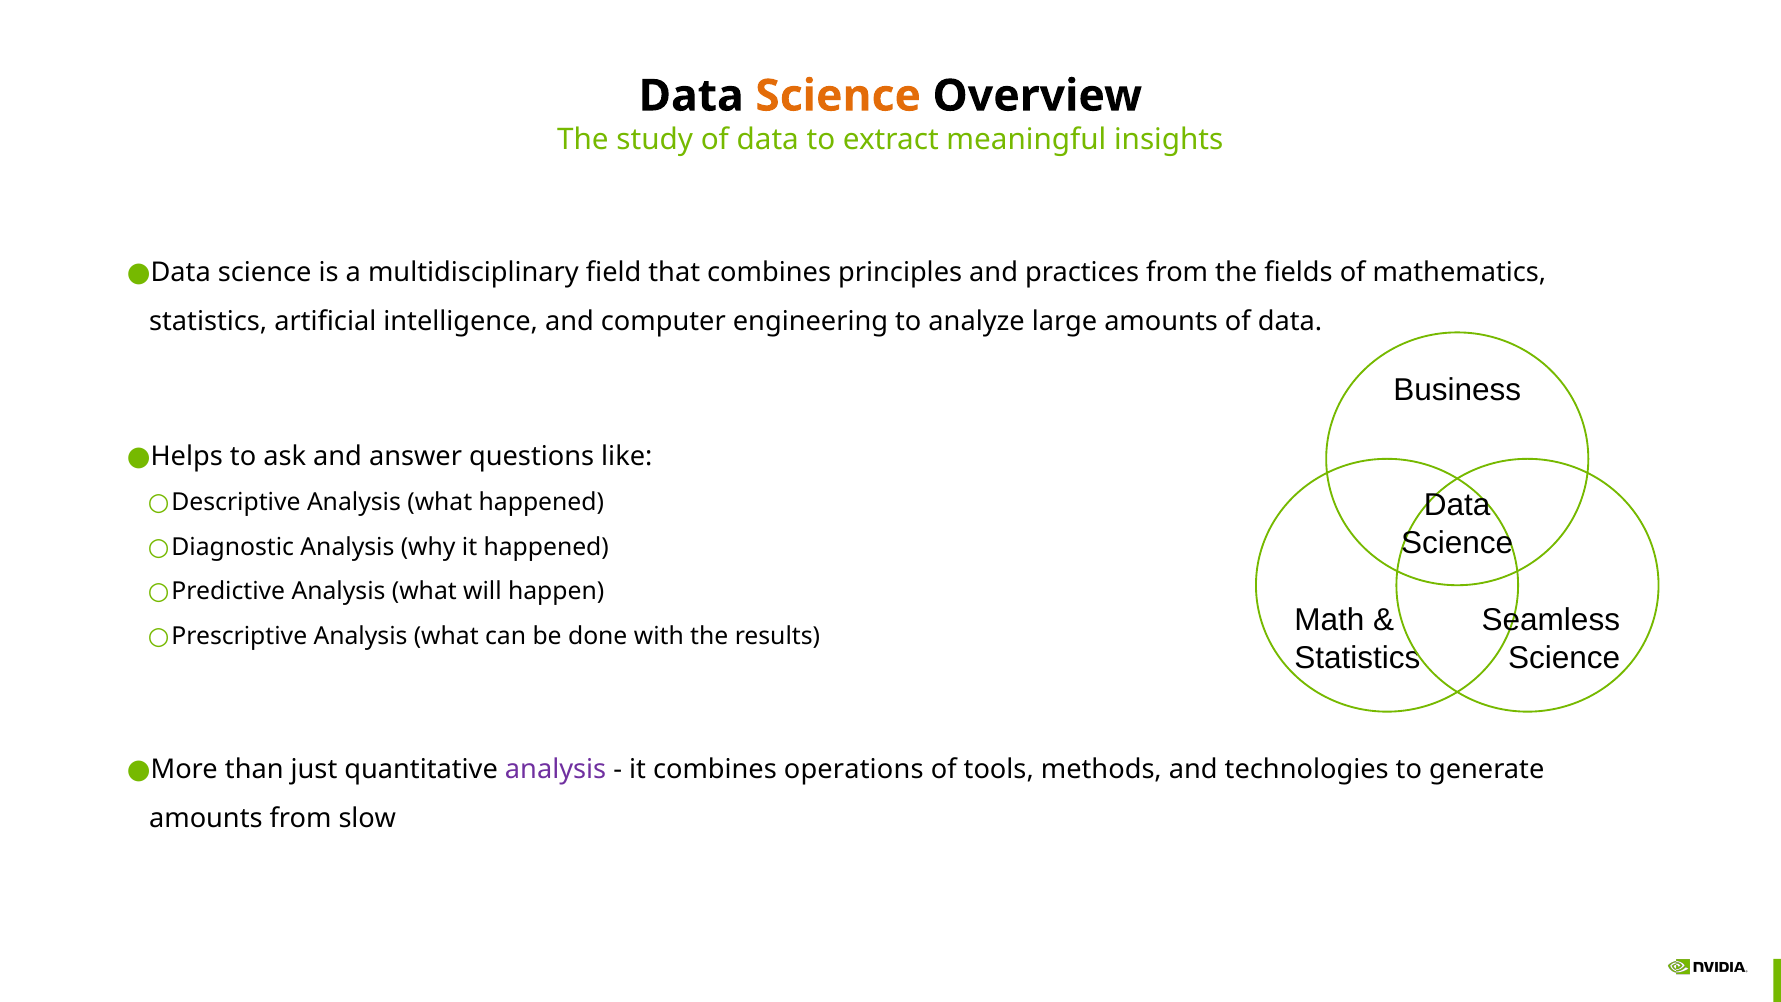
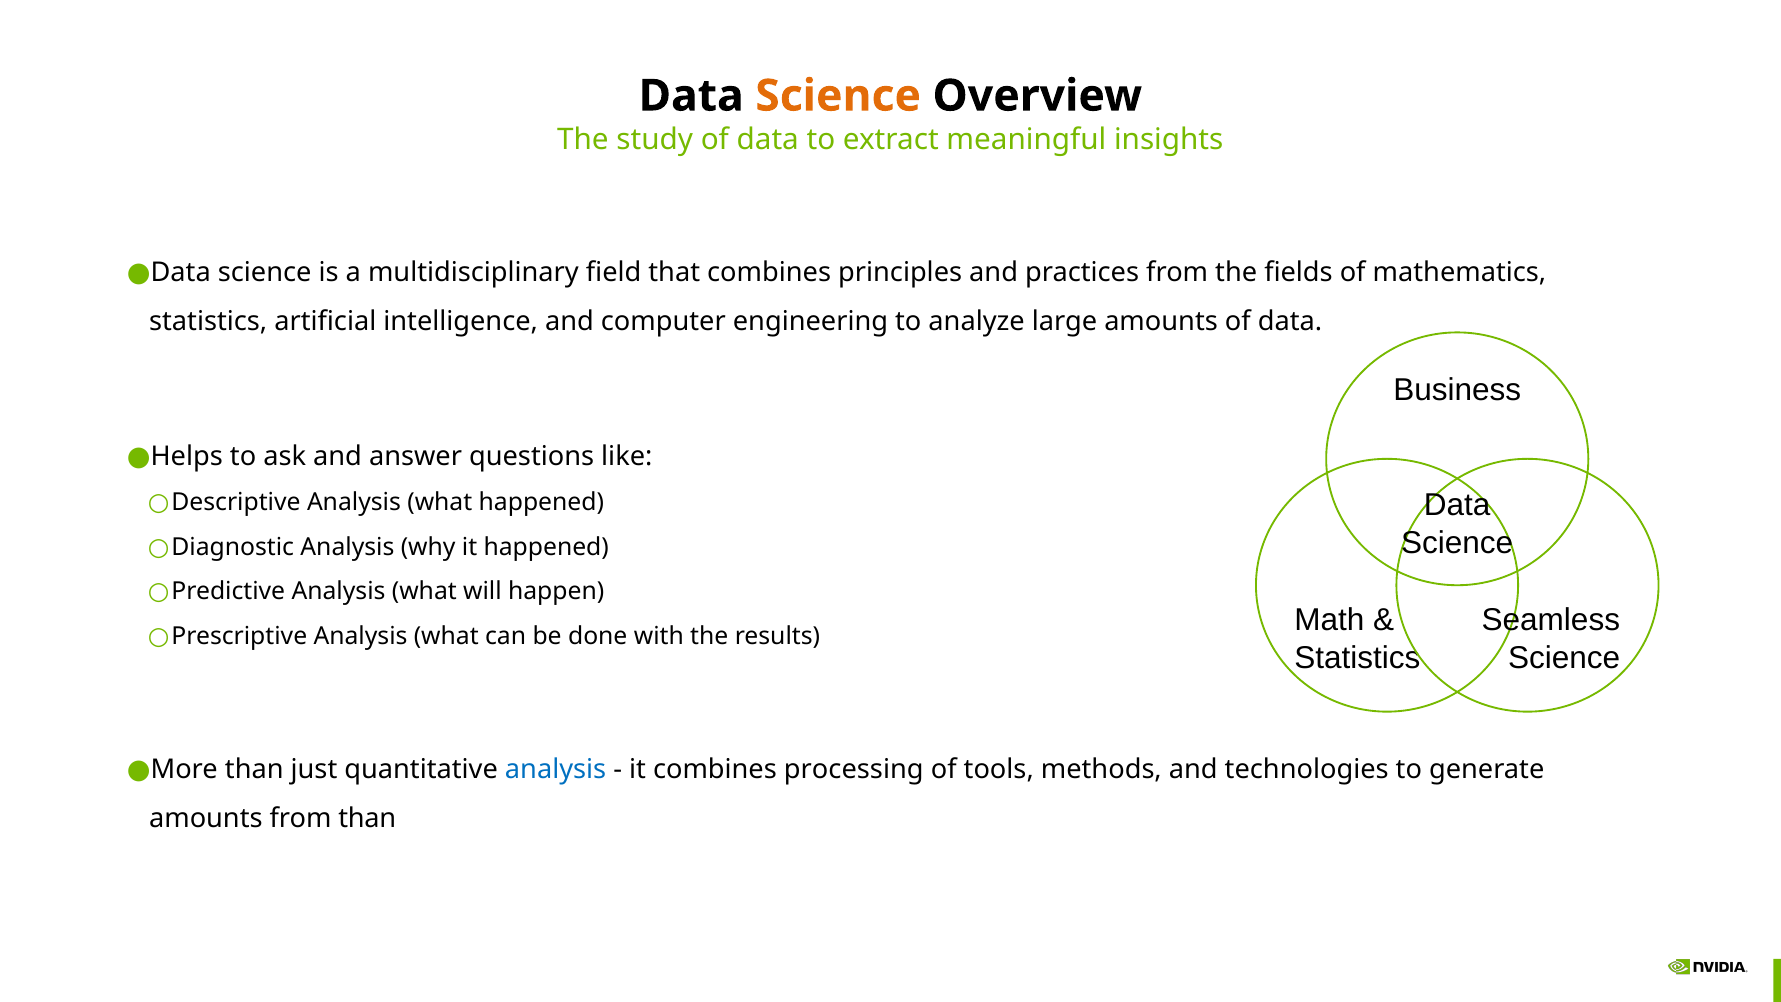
analysis colour: purple -> blue (556, 770)
operations: operations -> processing (854, 770)
from slow: slow -> than (367, 819)
